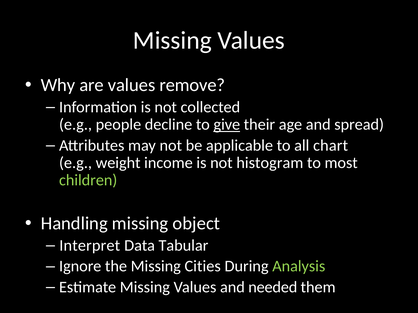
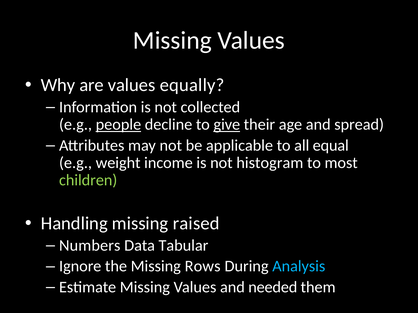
remove: remove -> equally (192, 85)
people underline: none -> present (118, 125)
chart: chart -> equal (331, 146)
object: object -> raised (196, 224)
Interpret: Interpret -> Numbers (90, 246)
Cities: Cities -> Rows (203, 267)
Analysis colour: light green -> light blue (299, 267)
